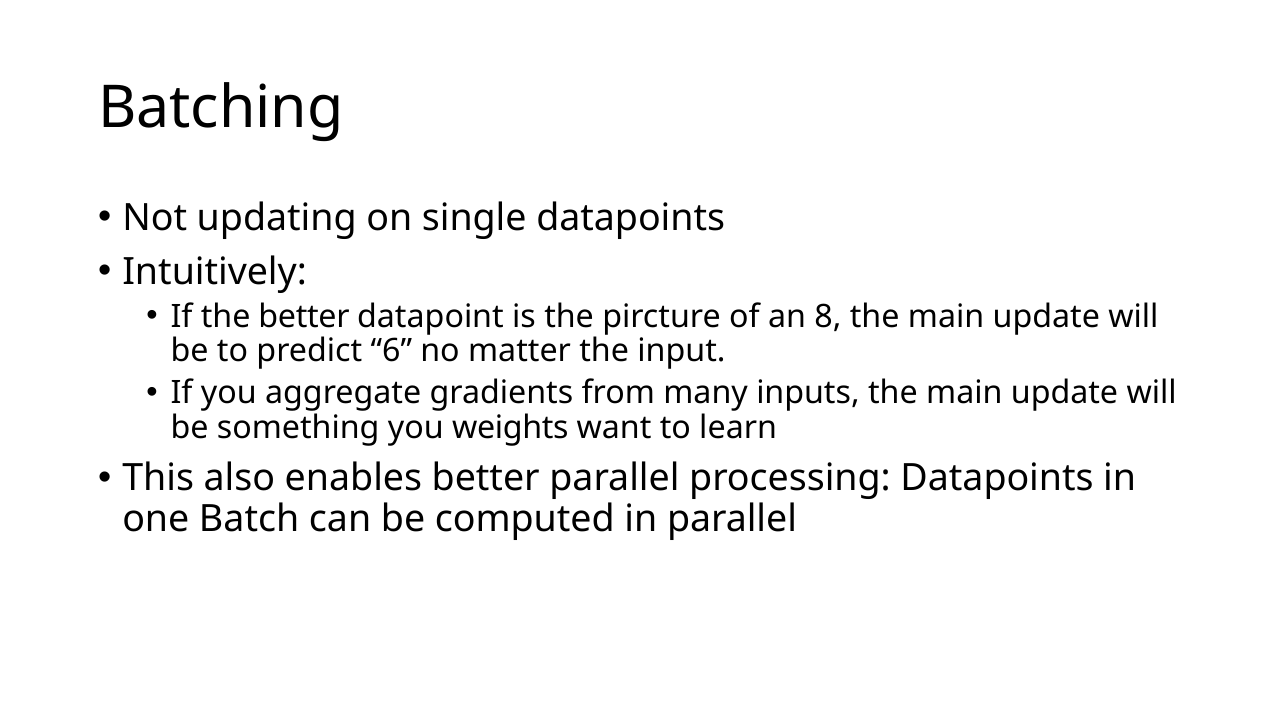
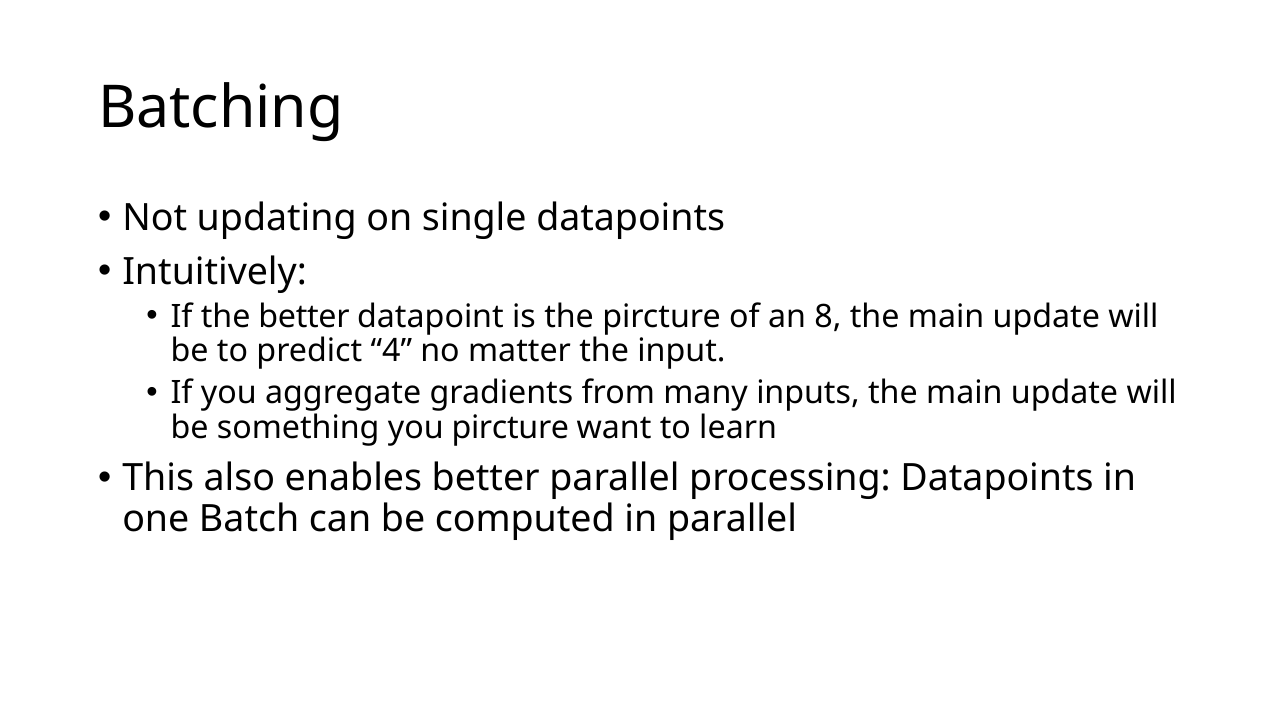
6: 6 -> 4 (391, 351)
you weights: weights -> pircture (510, 427)
